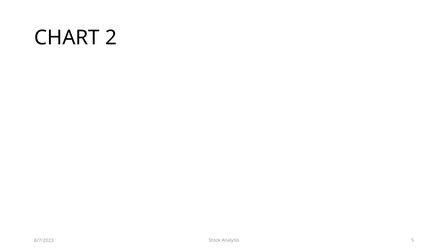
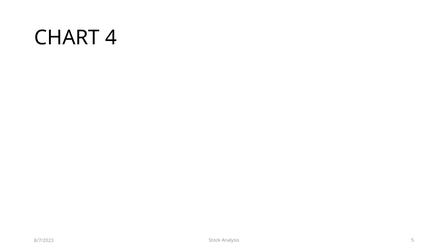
2: 2 -> 4 (111, 38)
